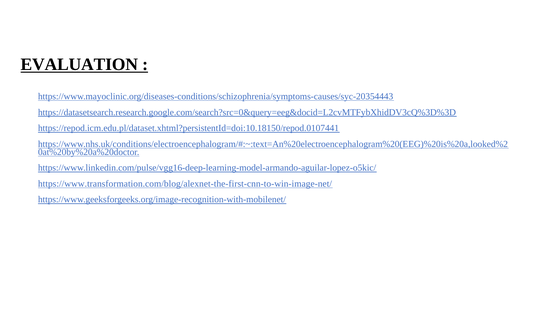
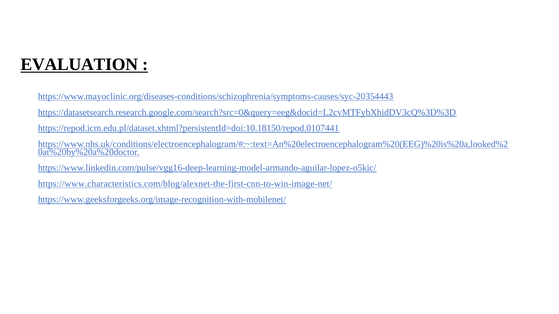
https://www.transformation.com/blog/alexnet-the-first-cnn-to-win-image-net/: https://www.transformation.com/blog/alexnet-the-first-cnn-to-win-image-net/ -> https://www.characteristics.com/blog/alexnet-the-first-cnn-to-win-image-net/ (185, 184)
